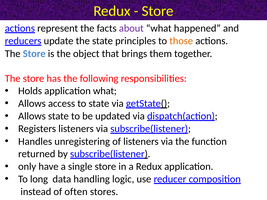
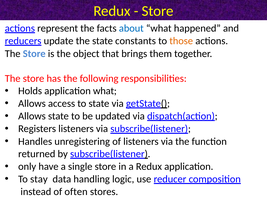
about colour: purple -> blue (131, 28)
principles: principles -> constants (136, 41)
long: long -> stay (39, 179)
